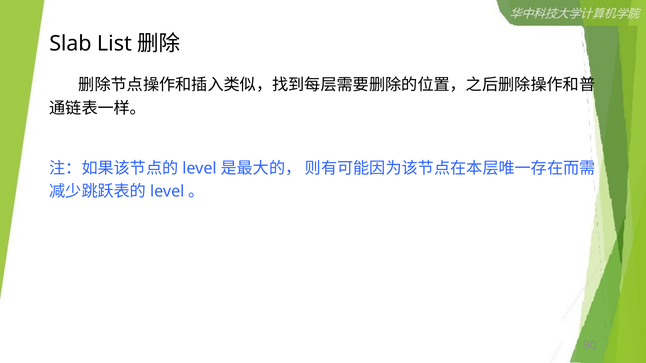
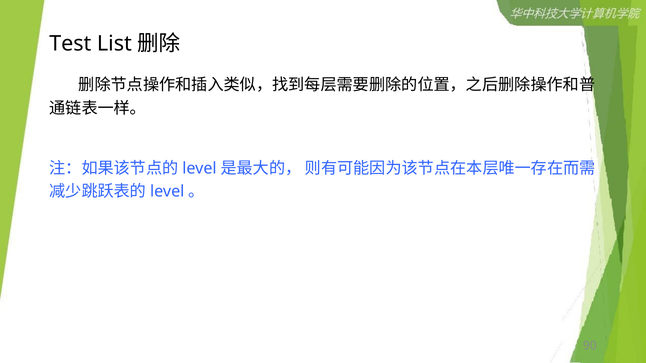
Slab: Slab -> Test (70, 44)
